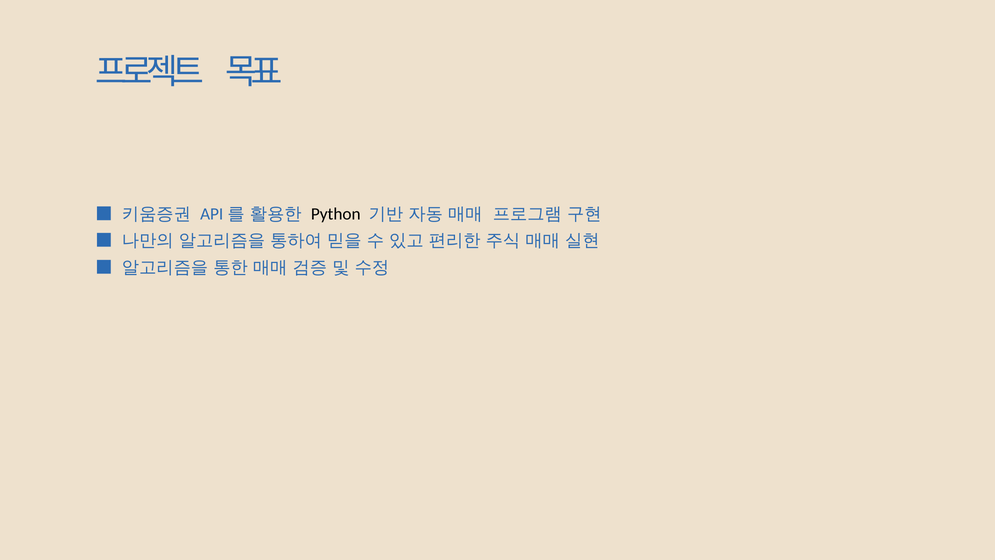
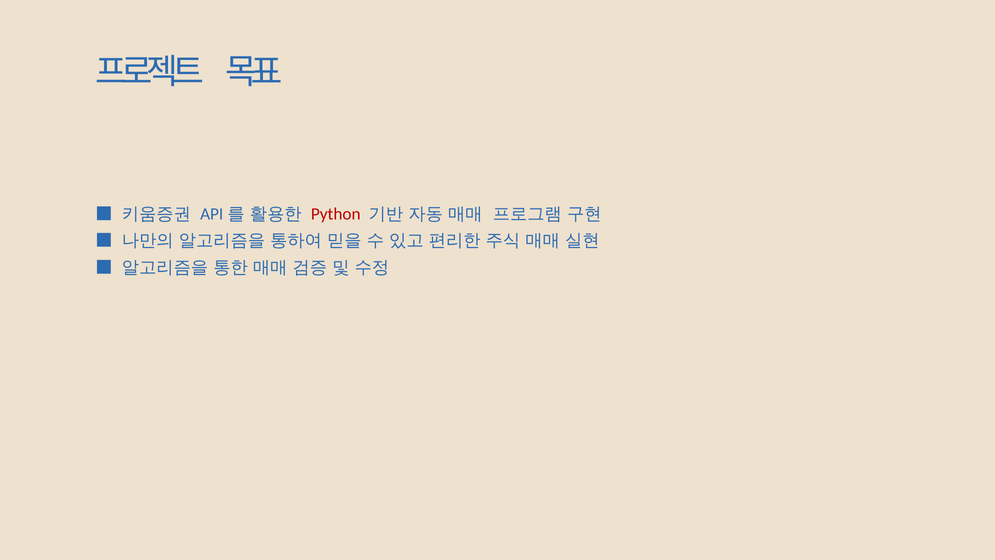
Python colour: black -> red (336, 214)
